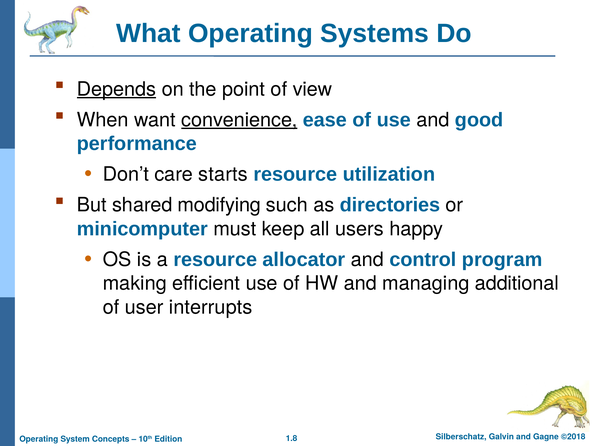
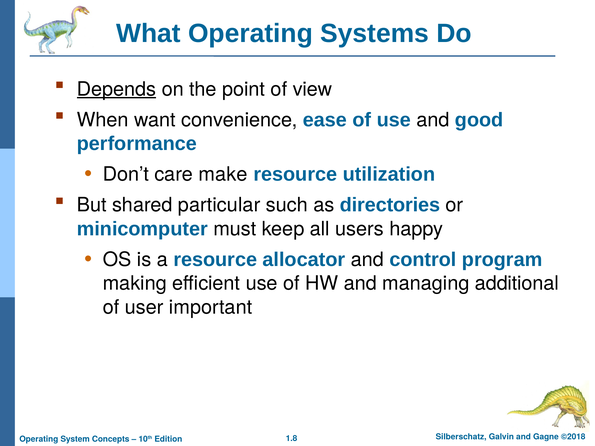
convenience underline: present -> none (239, 120)
starts: starts -> make (223, 174)
modifying: modifying -> particular (219, 205)
interrupts: interrupts -> important (211, 307)
